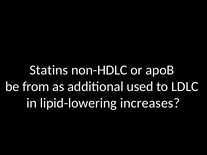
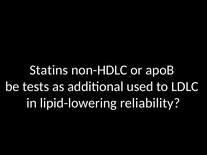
from: from -> tests (36, 87)
increases: increases -> reliability (150, 103)
